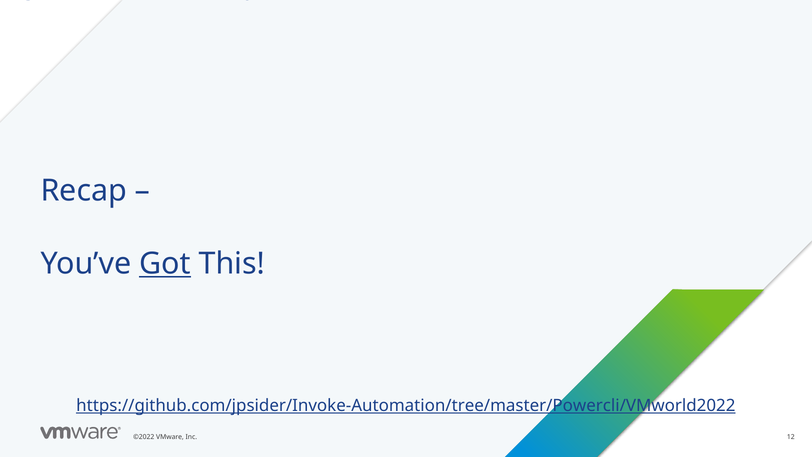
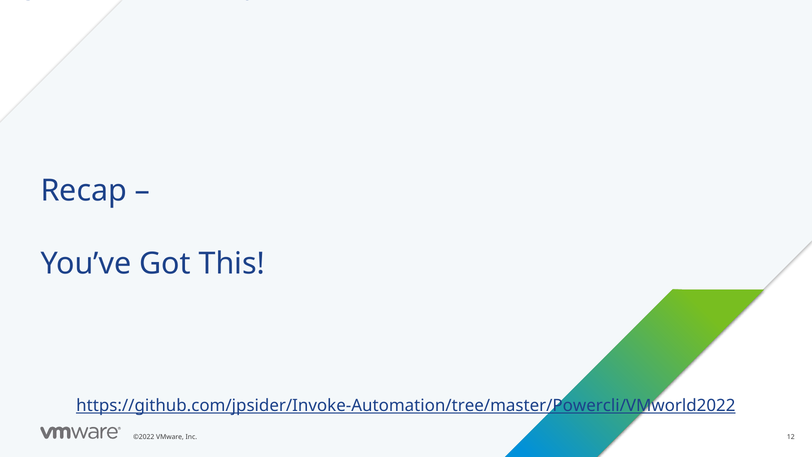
Got underline: present -> none (165, 264)
